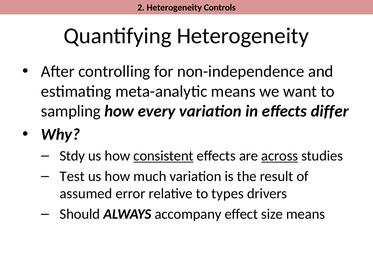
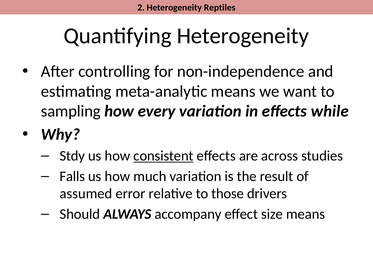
Controls: Controls -> Reptiles (220, 8)
differ: differ -> while (330, 111)
across underline: present -> none (280, 156)
Test: Test -> Falls (72, 176)
types: types -> those (228, 194)
